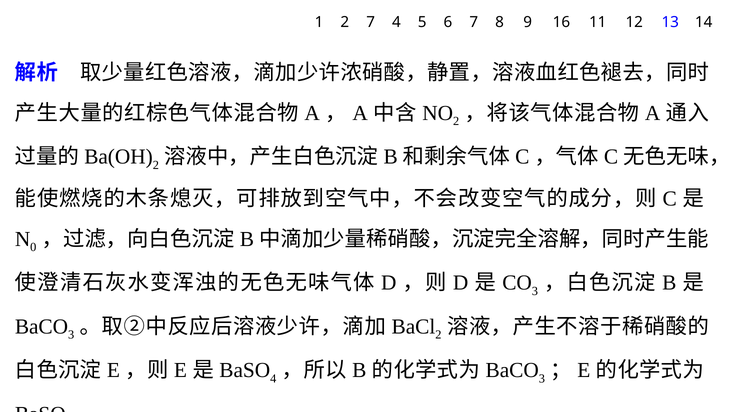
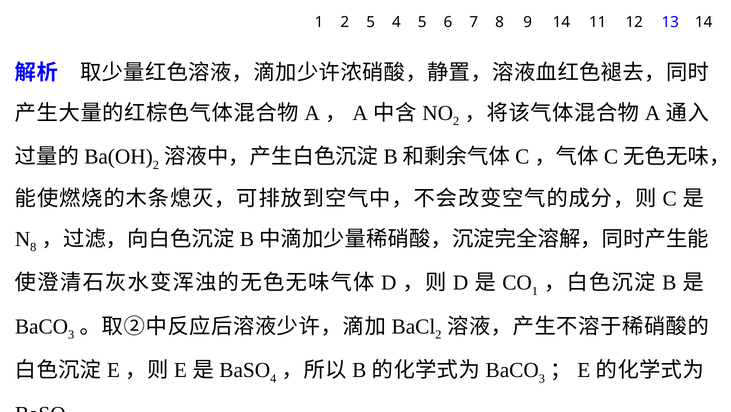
2 7: 7 -> 5 (371, 22)
9 16: 16 -> 14 (561, 22)
0: 0 -> 8 (33, 247)
3: 3 -> 1 (535, 291)
